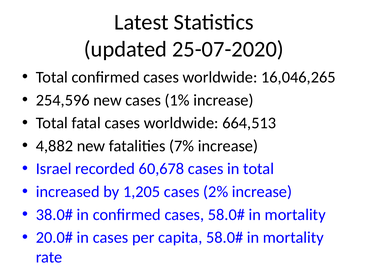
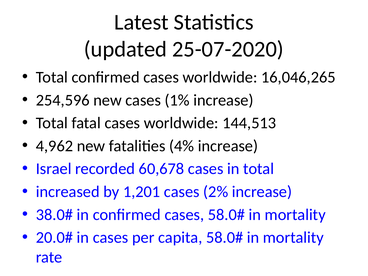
664,513: 664,513 -> 144,513 (249, 123)
4,882: 4,882 -> 4,962 (54, 146)
7%: 7% -> 4% (182, 146)
1,205: 1,205 -> 1,201 (142, 192)
